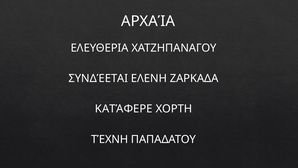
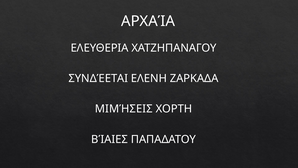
ΚΑΤΆΦΕΡΕ: ΚΑΤΆΦΕΡΕ -> ΜΙΜΉΣΕΙΣ (124, 109)
ΤΈΧΝΗ: ΤΈΧΝΗ -> ΒΊΑΙΕΣ (110, 139)
